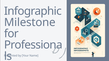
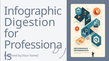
Milestone: Milestone -> Digestion (30, 22)
